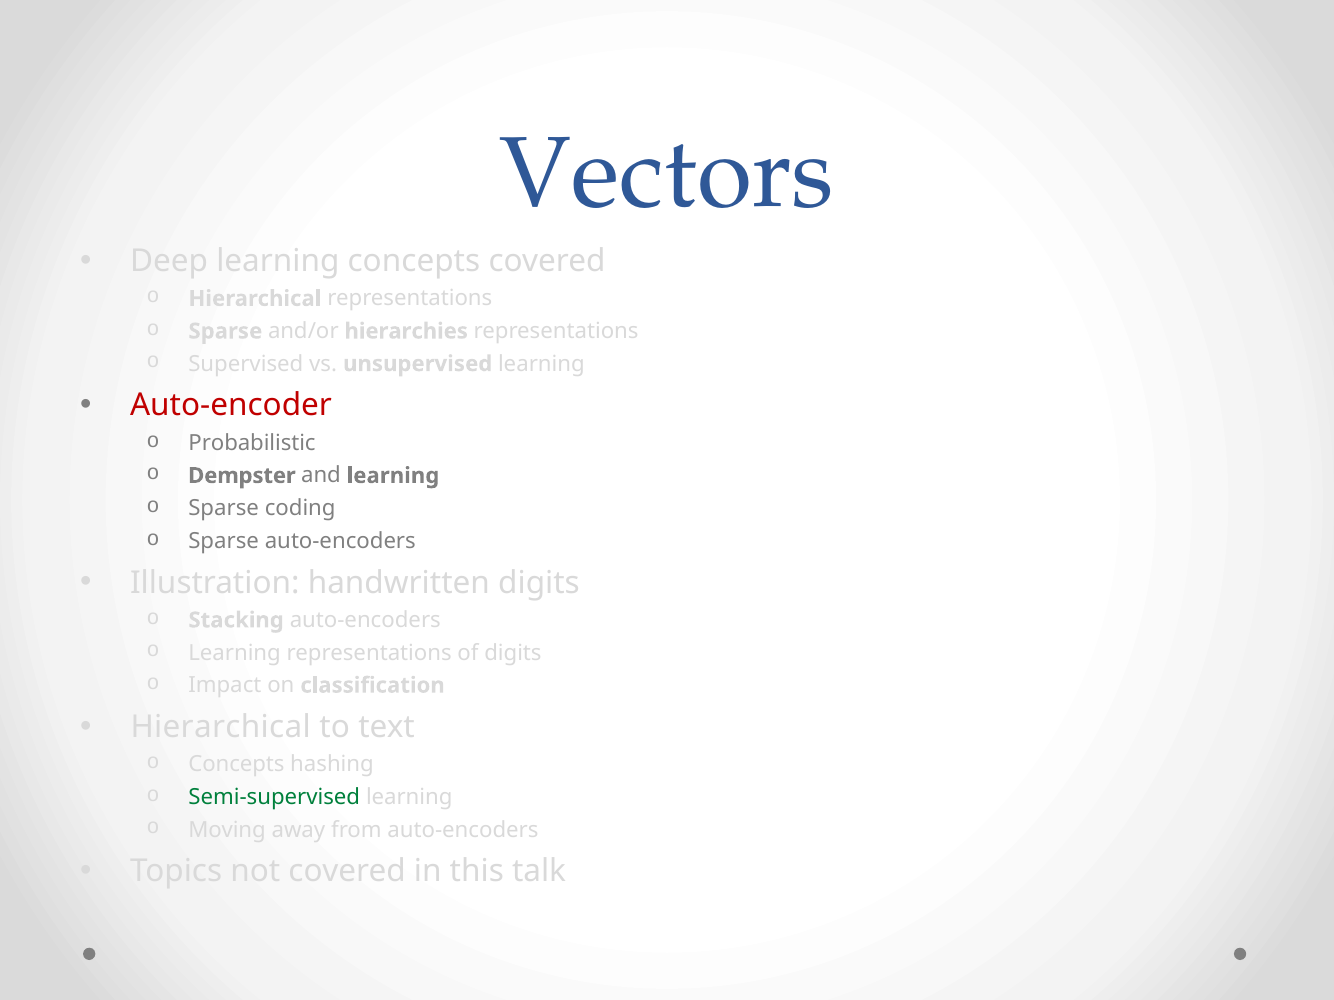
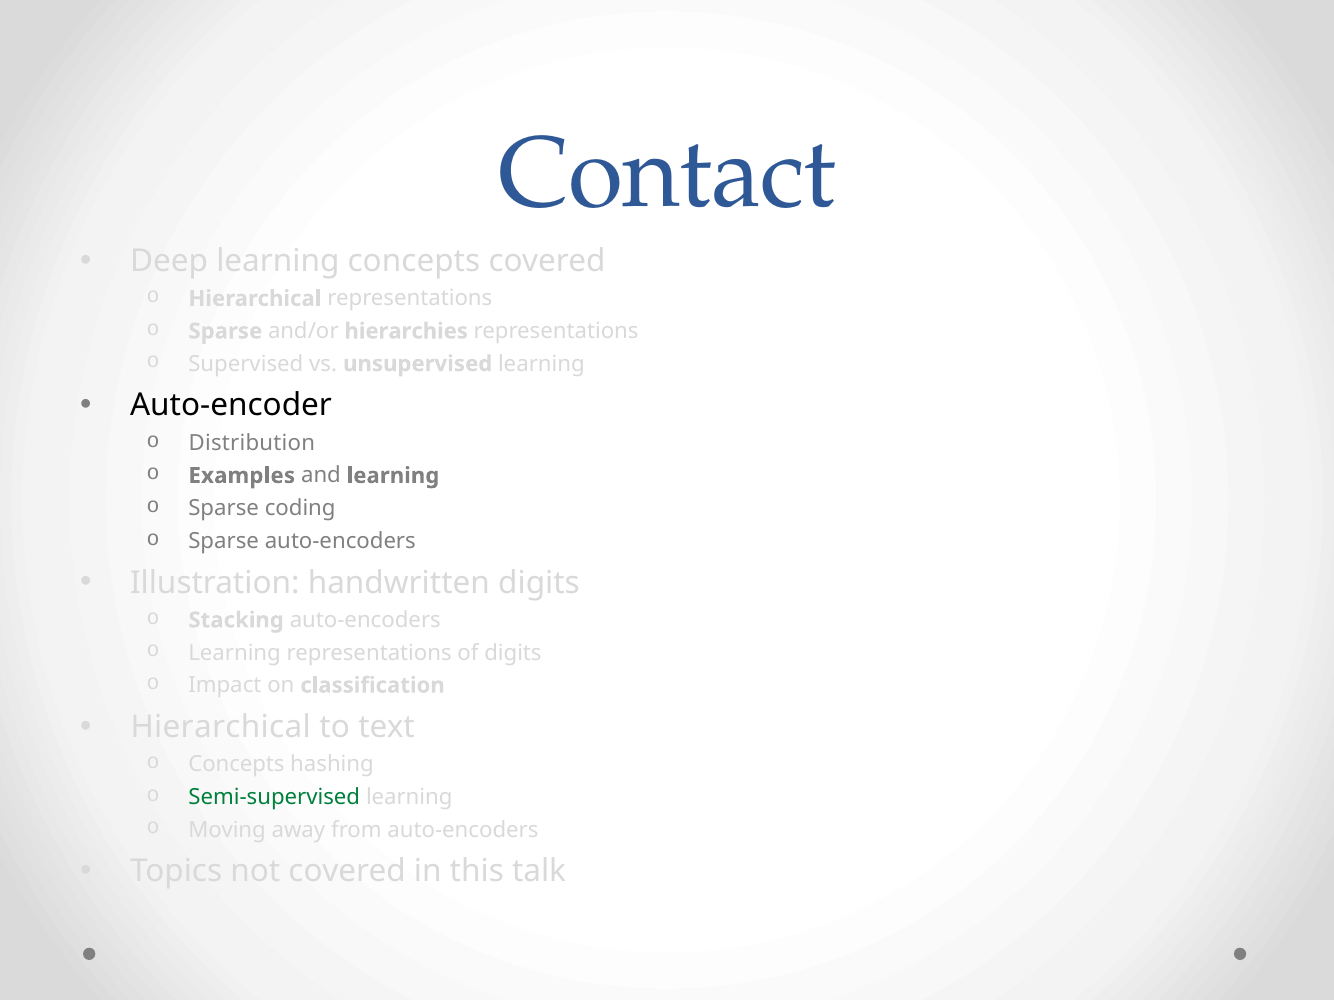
Vectors: Vectors -> Contact (667, 174)
Auto-encoder colour: red -> black (231, 406)
Probabilistic: Probabilistic -> Distribution (252, 443)
Dempster: Dempster -> Examples (242, 476)
